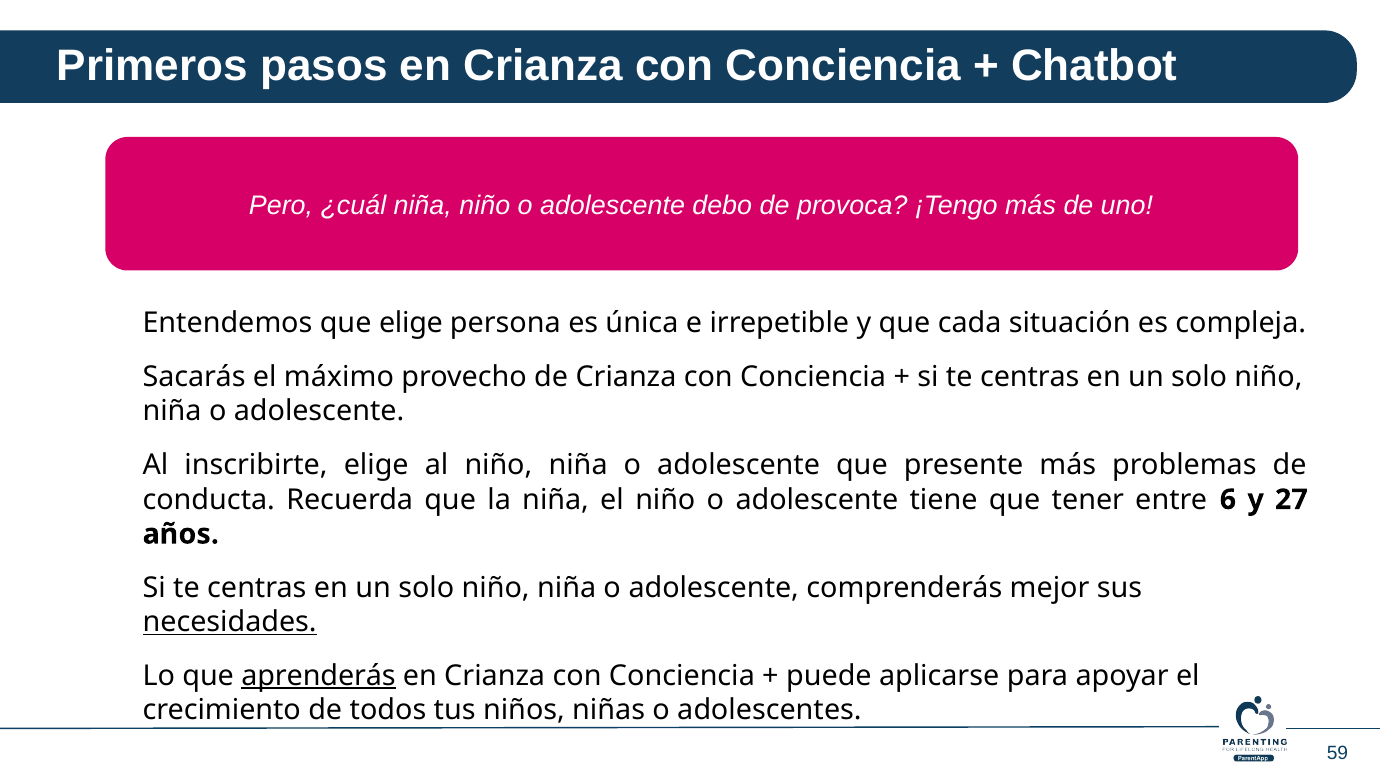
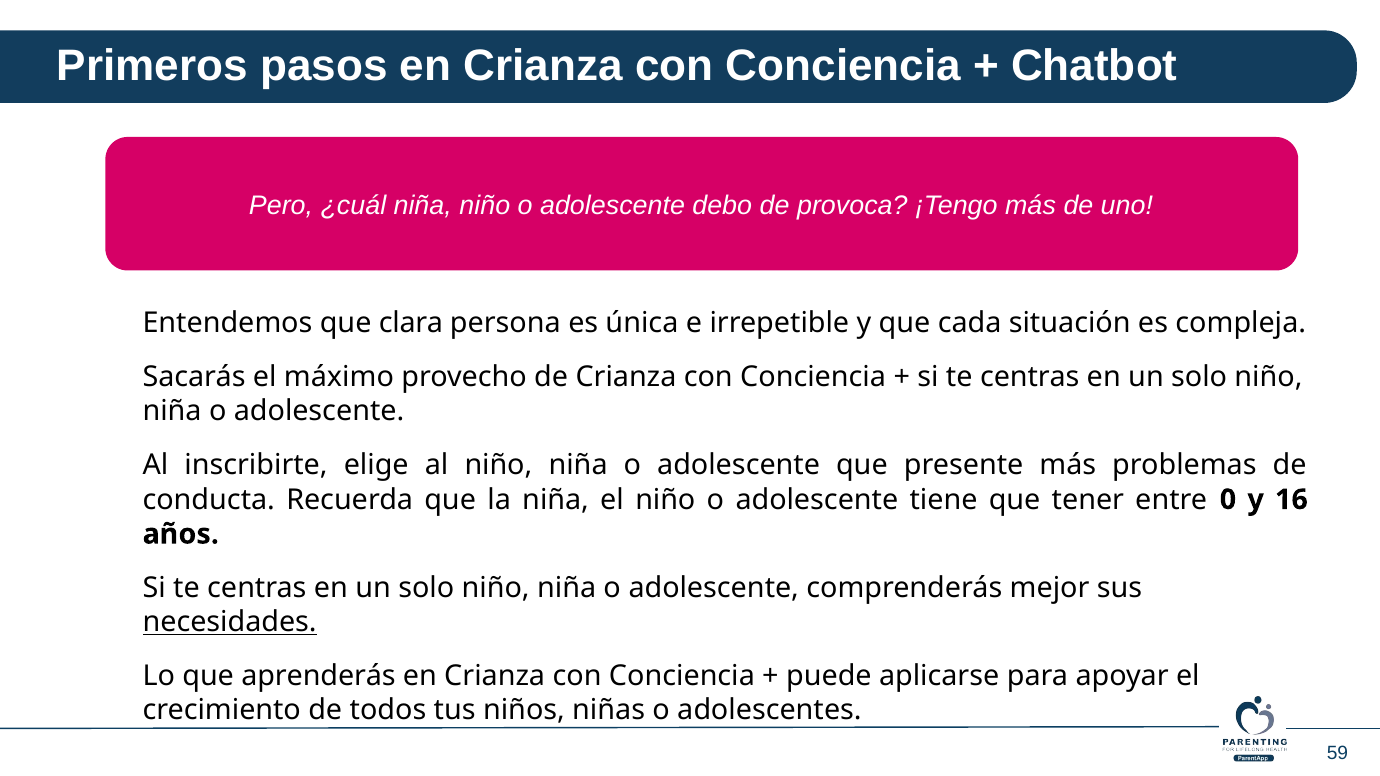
que elige: elige -> clara (411, 323)
6: 6 -> 0 (1228, 500)
27: 27 -> 16 (1291, 500)
aprenderás underline: present -> none (319, 676)
